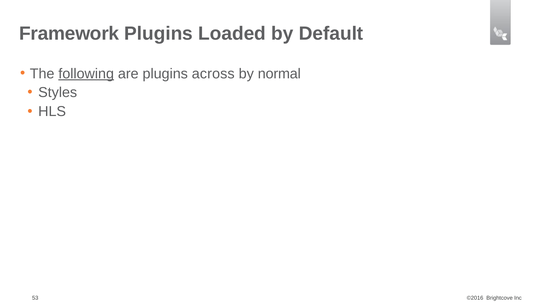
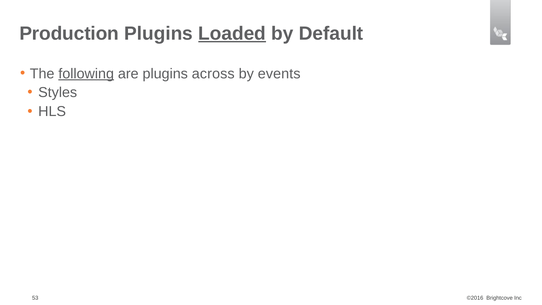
Framework: Framework -> Production (69, 33)
Loaded underline: none -> present (232, 33)
normal: normal -> events (279, 74)
